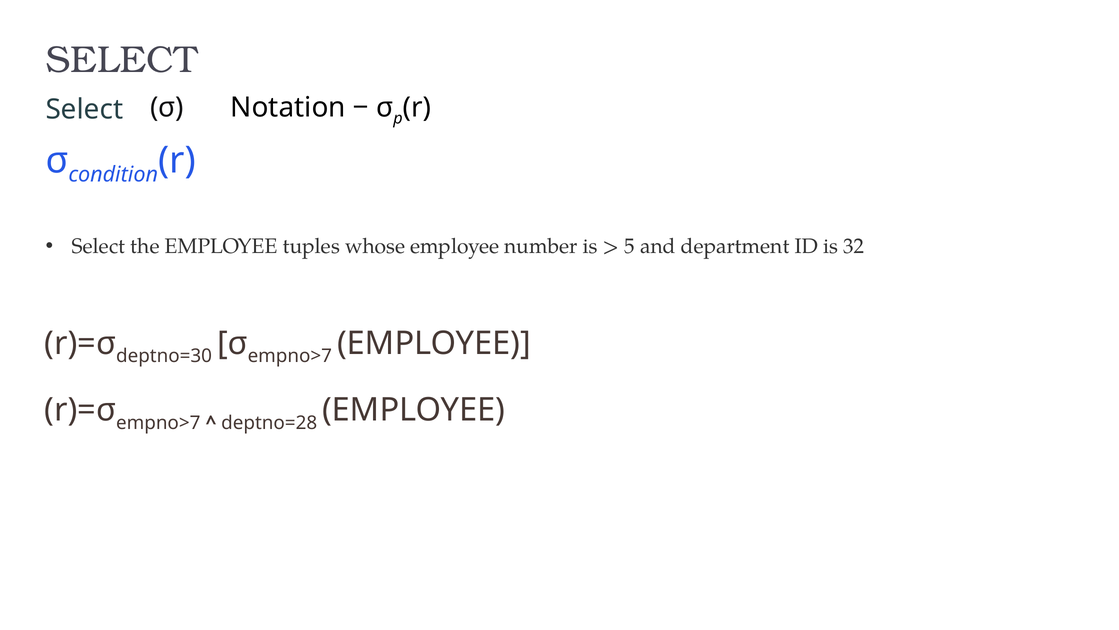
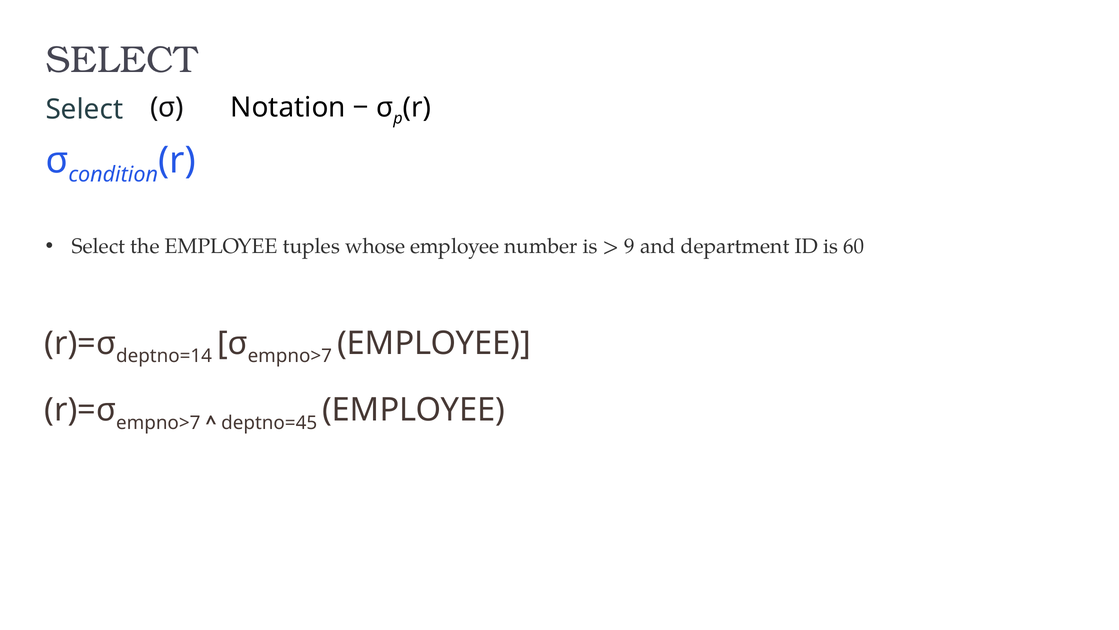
5: 5 -> 9 (629, 246)
32: 32 -> 60 (854, 246)
deptno=30: deptno=30 -> deptno=14 (164, 356)
deptno=28: deptno=28 -> deptno=45 (269, 423)
